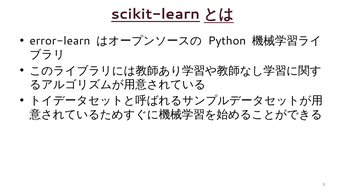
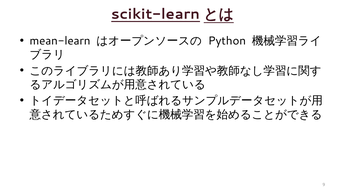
error-learn: error-learn -> mean-learn (60, 41)
